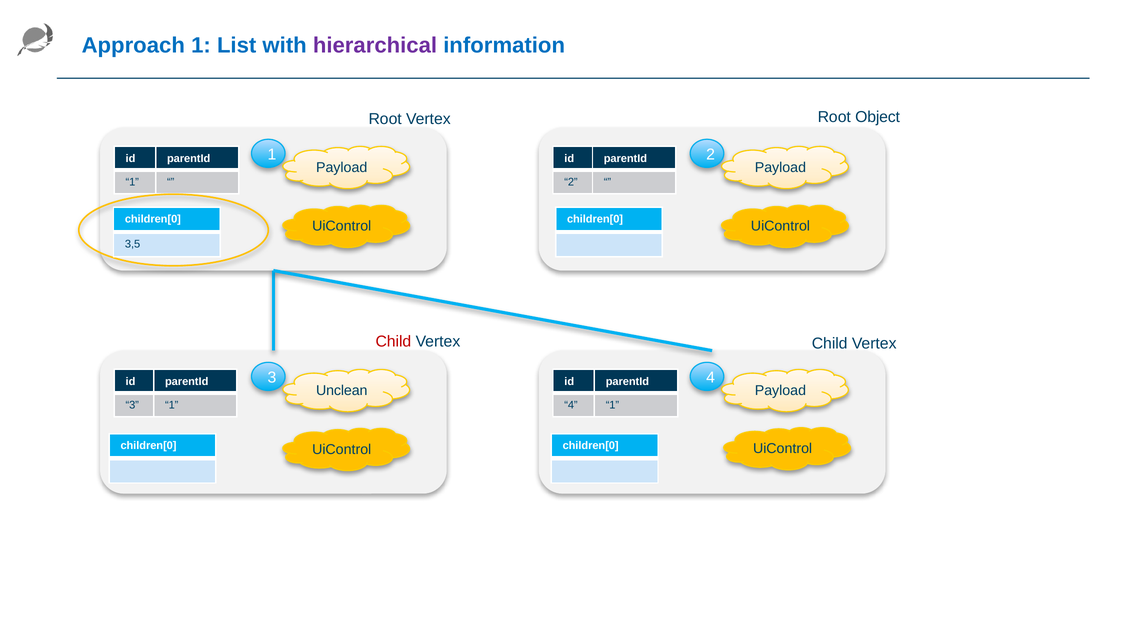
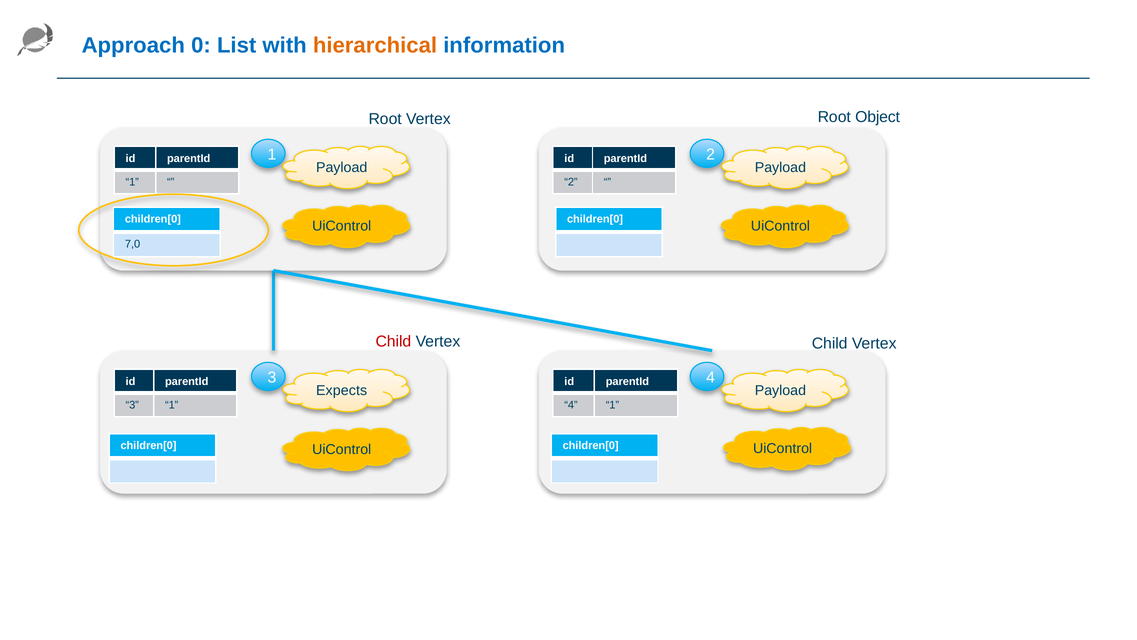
Approach 1: 1 -> 0 (201, 46)
hierarchical colour: purple -> orange (375, 46)
3,5: 3,5 -> 7,0 (133, 244)
Unclean: Unclean -> Expects (342, 390)
